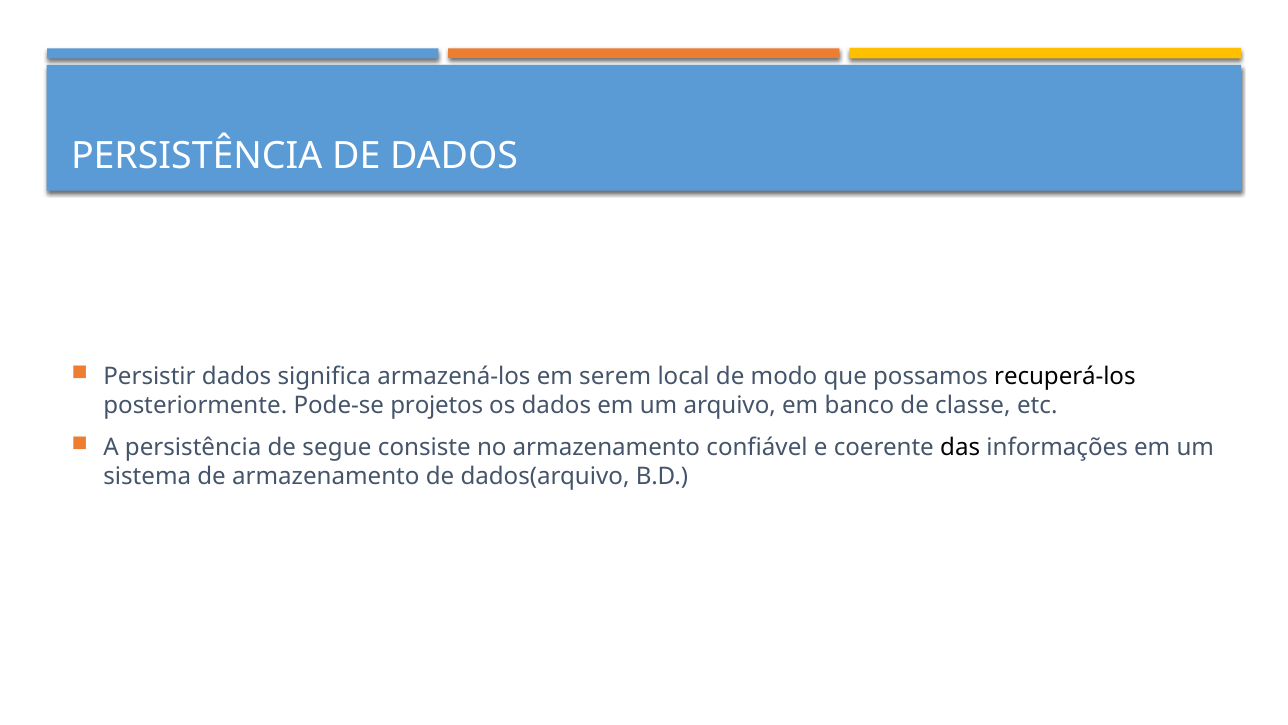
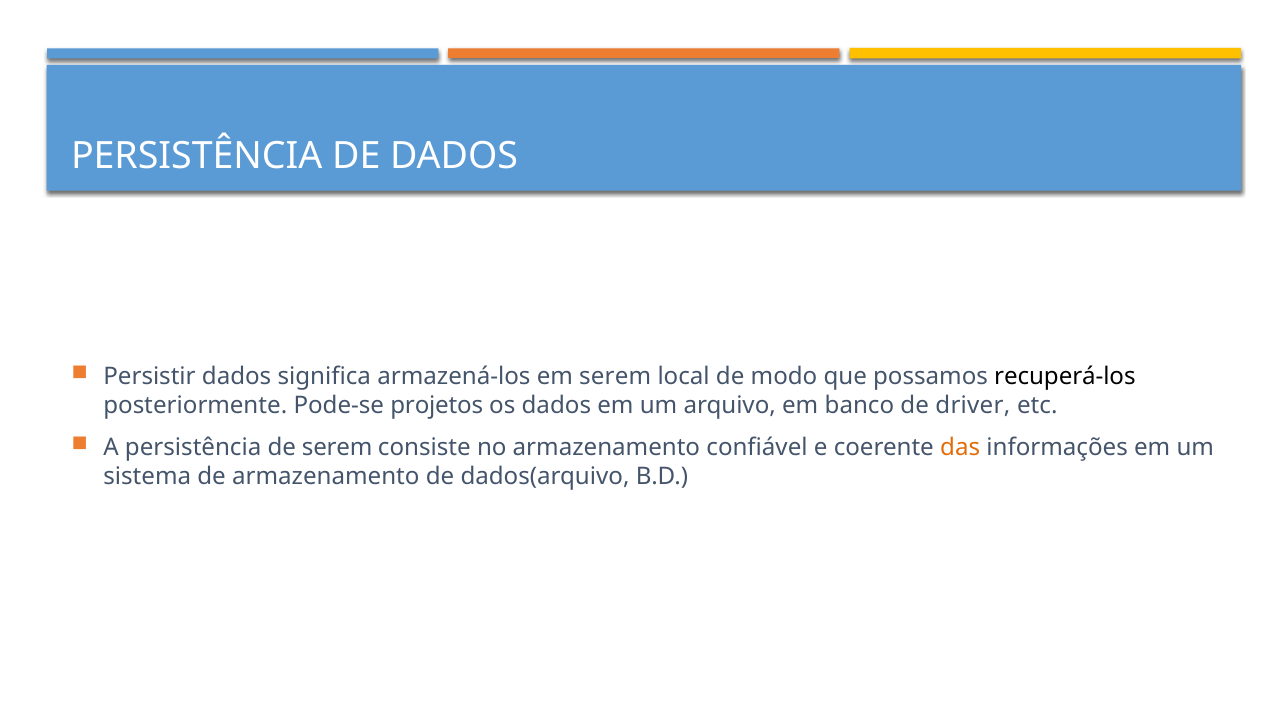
classe: classe -> driver (973, 405)
de segue: segue -> serem (337, 447)
das colour: black -> orange (960, 447)
